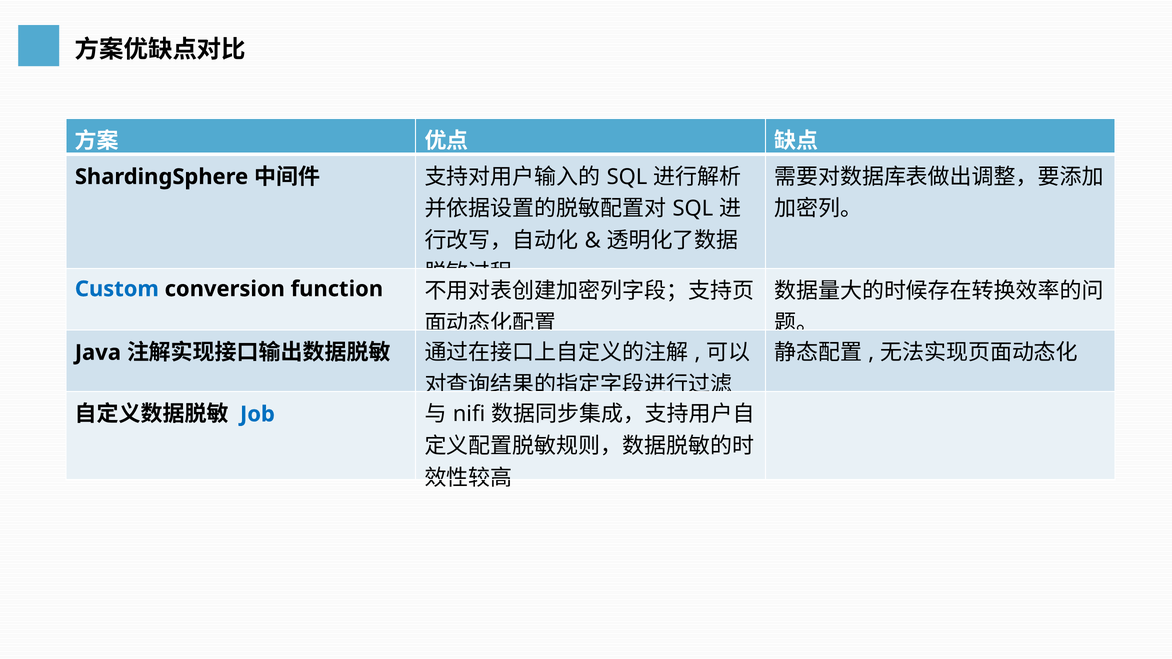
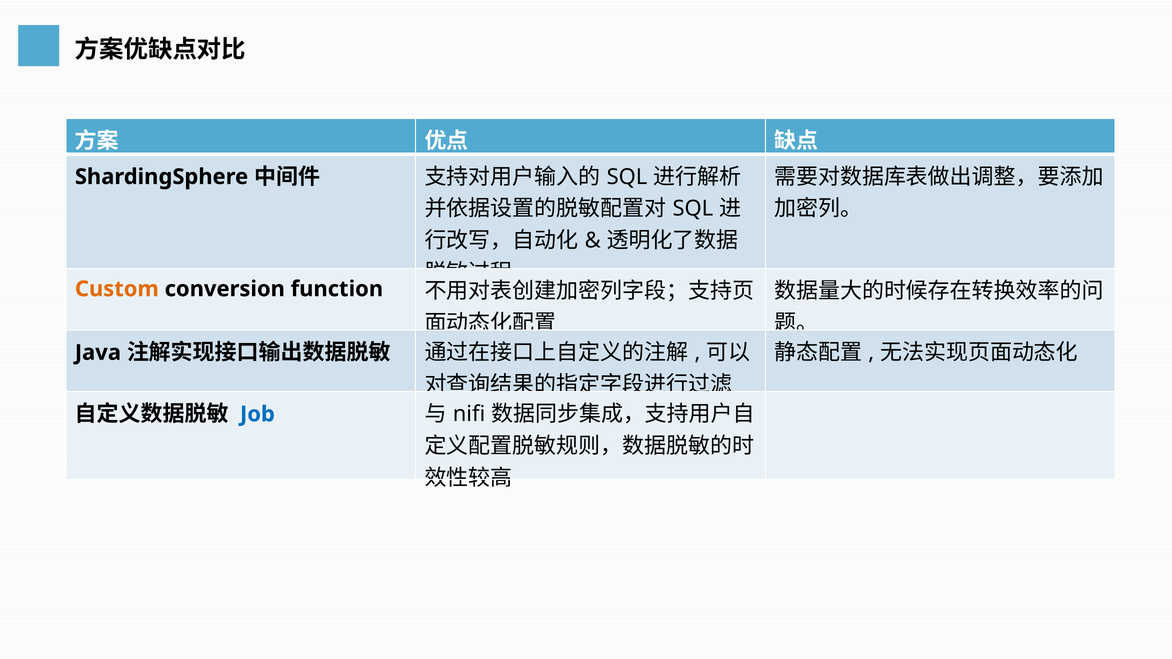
Custom colour: blue -> orange (117, 289)
